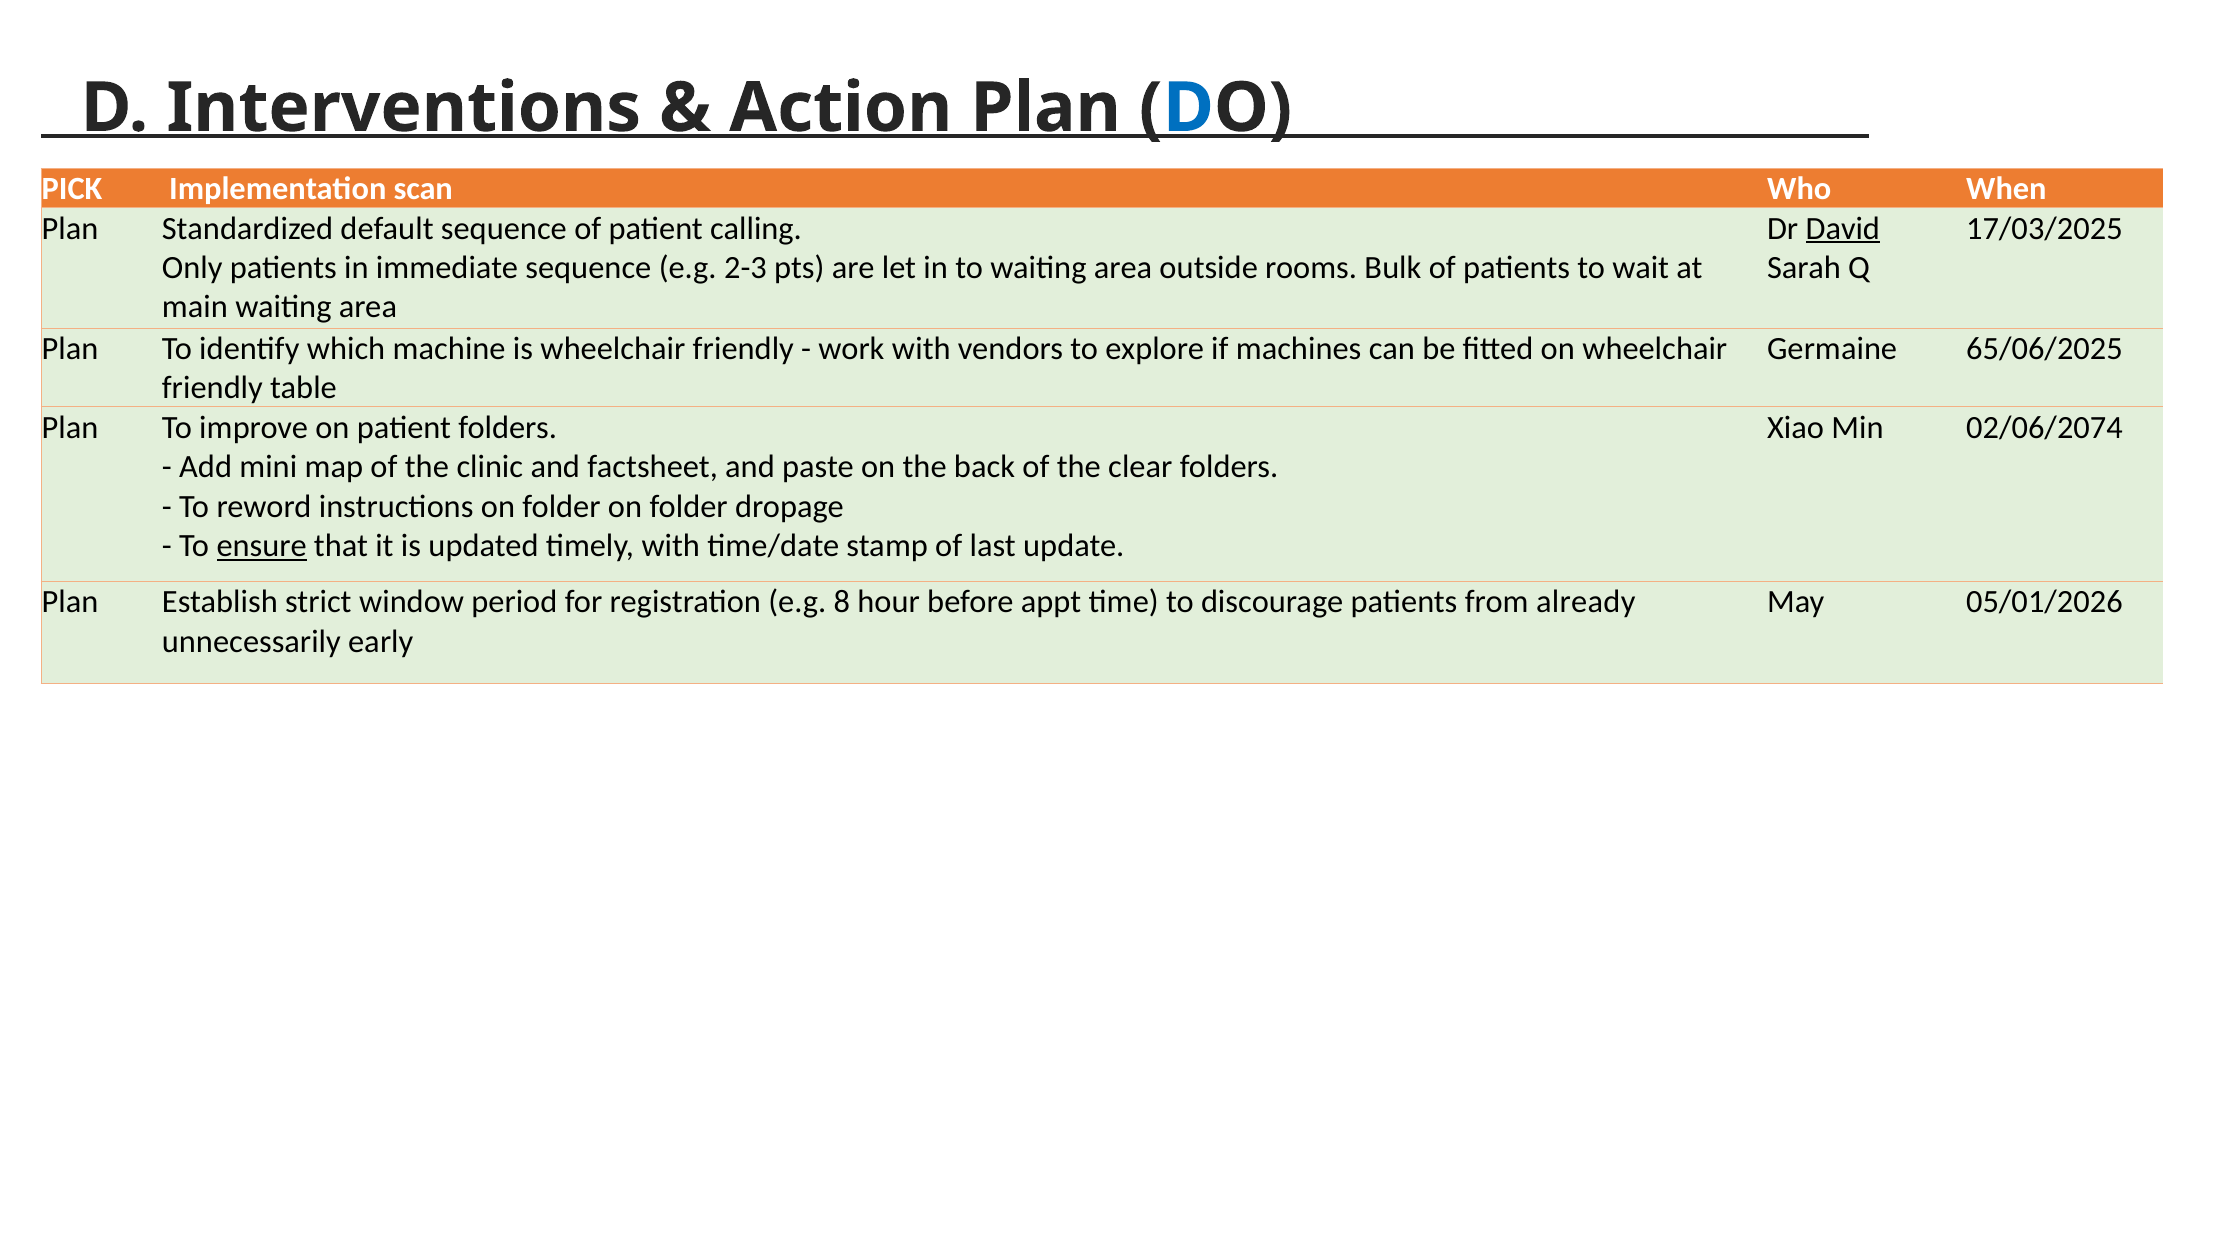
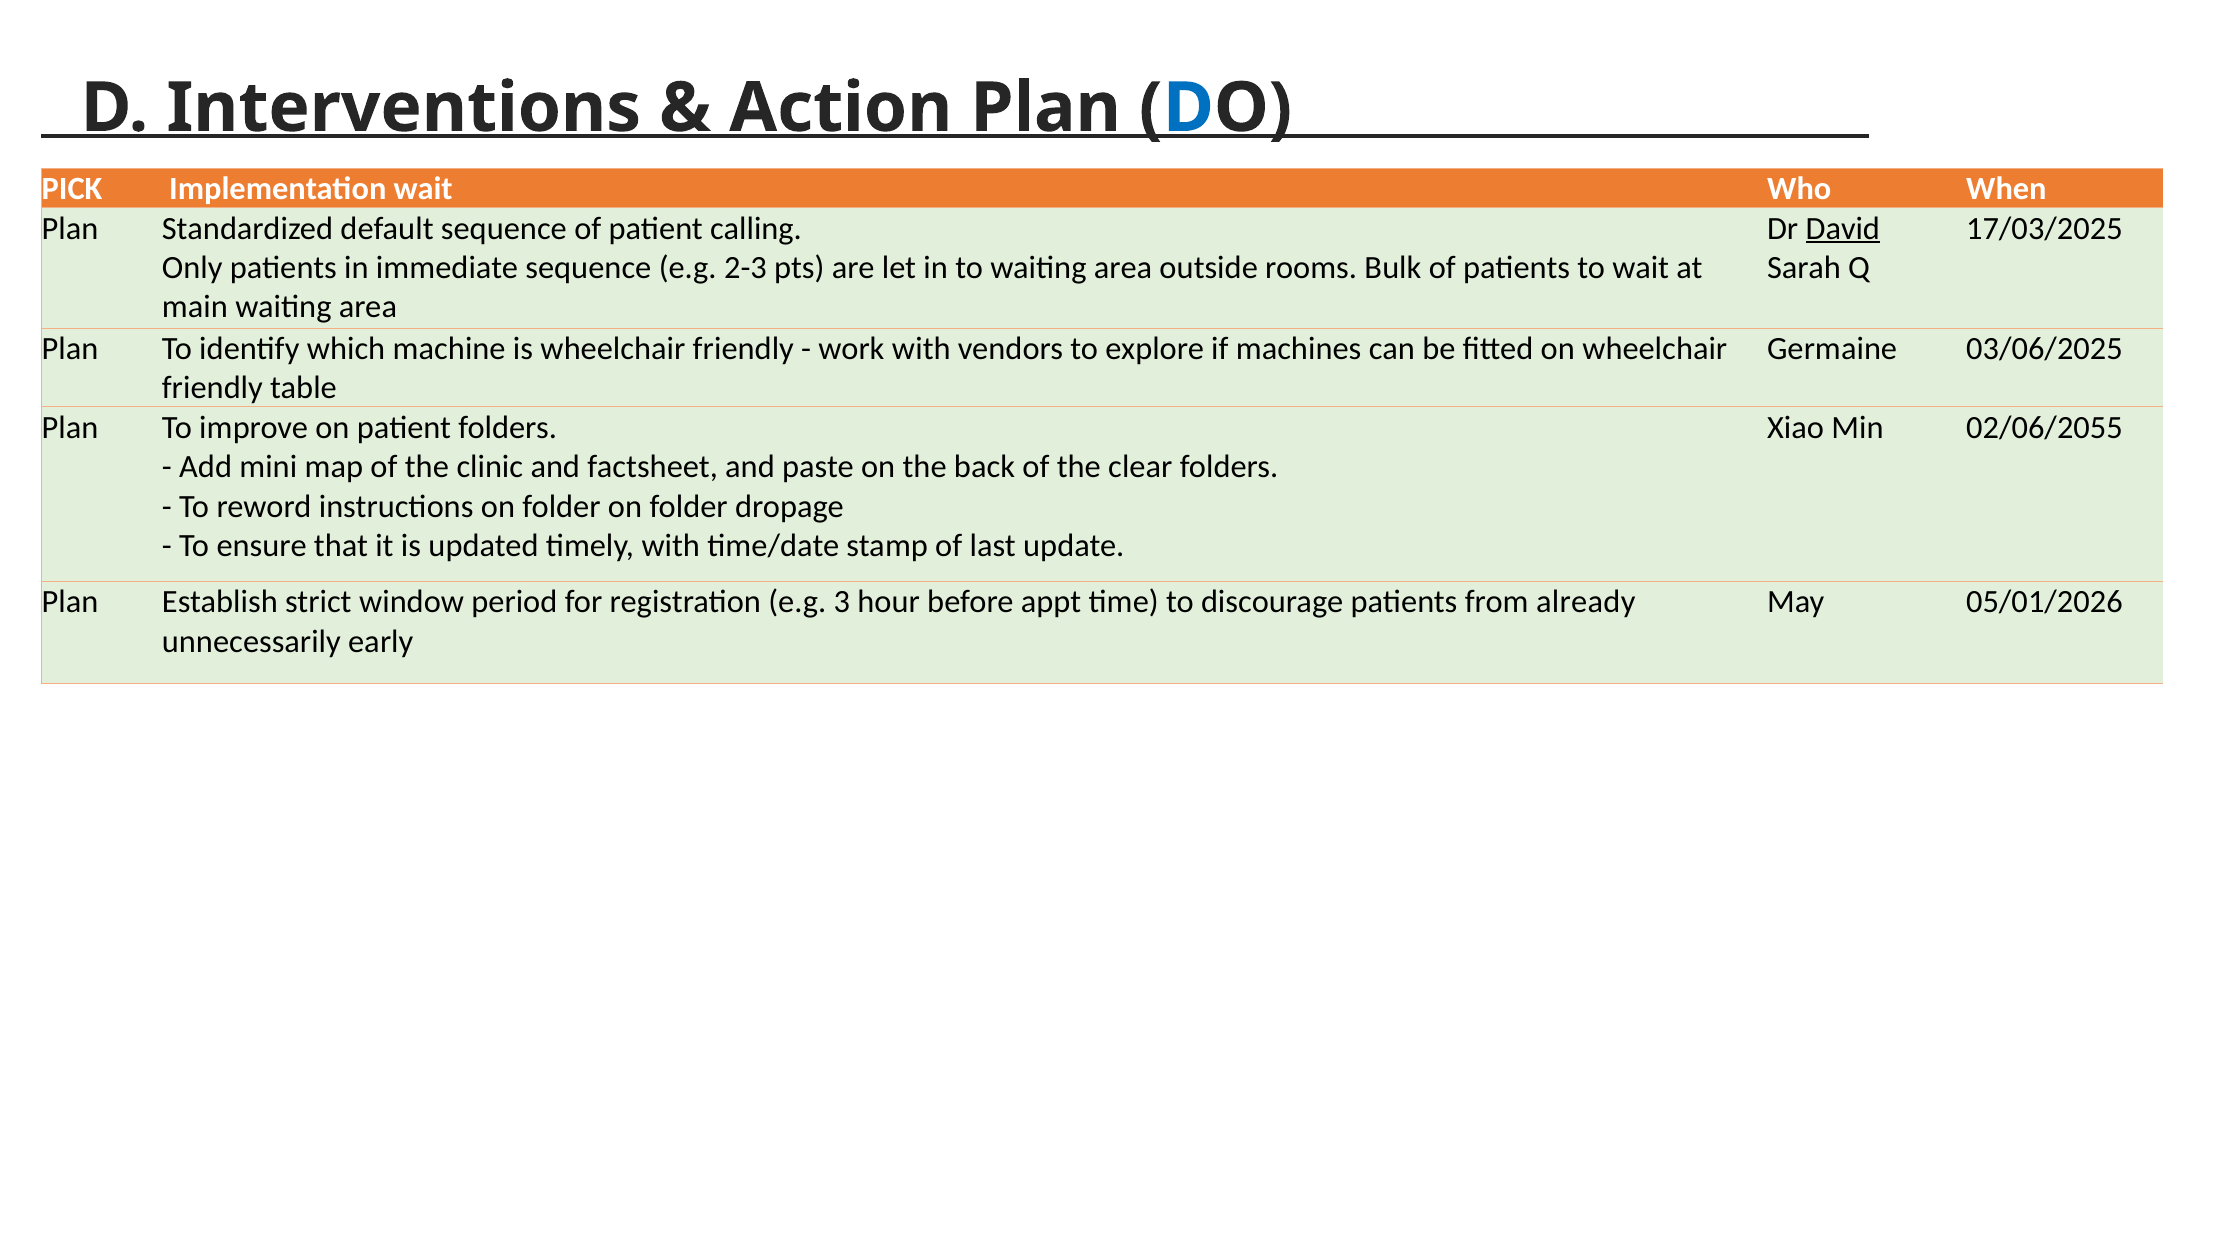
Implementation scan: scan -> wait (423, 189)
65/06/2025: 65/06/2025 -> 03/06/2025 (2044, 349)
02/06/2074: 02/06/2074 -> 02/06/2055 (2044, 427)
ensure underline: present -> none (262, 546)
8: 8 -> 3 (842, 602)
